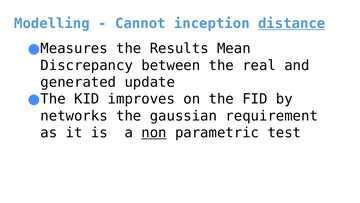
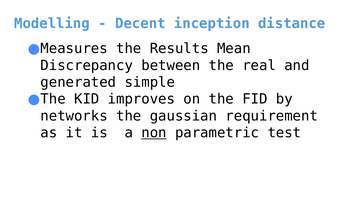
Cannot: Cannot -> Decent (140, 23)
distance underline: present -> none (292, 23)
update: update -> simple (150, 82)
